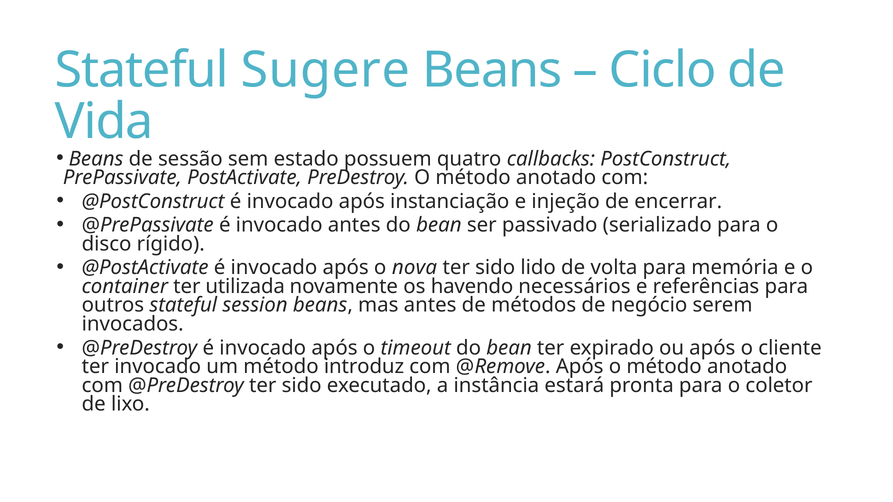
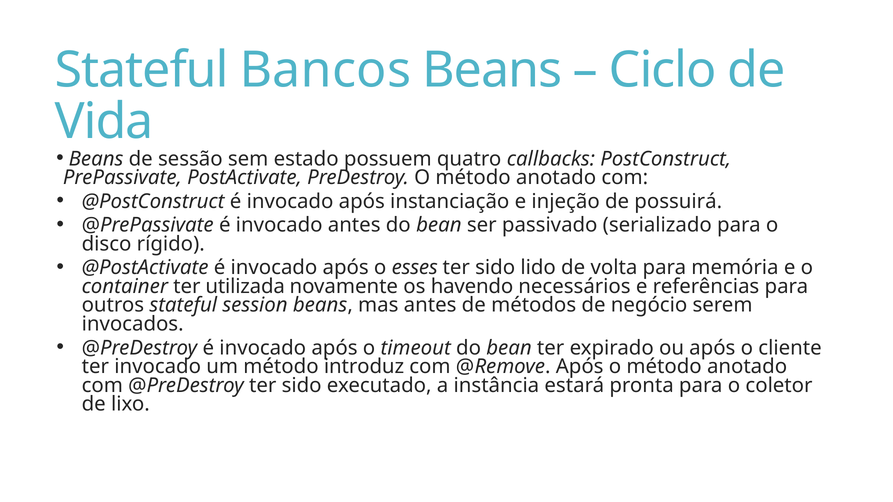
Sugere: Sugere -> Bancos (325, 70)
encerrar: encerrar -> possuirá (678, 202)
nova: nova -> esses (415, 268)
